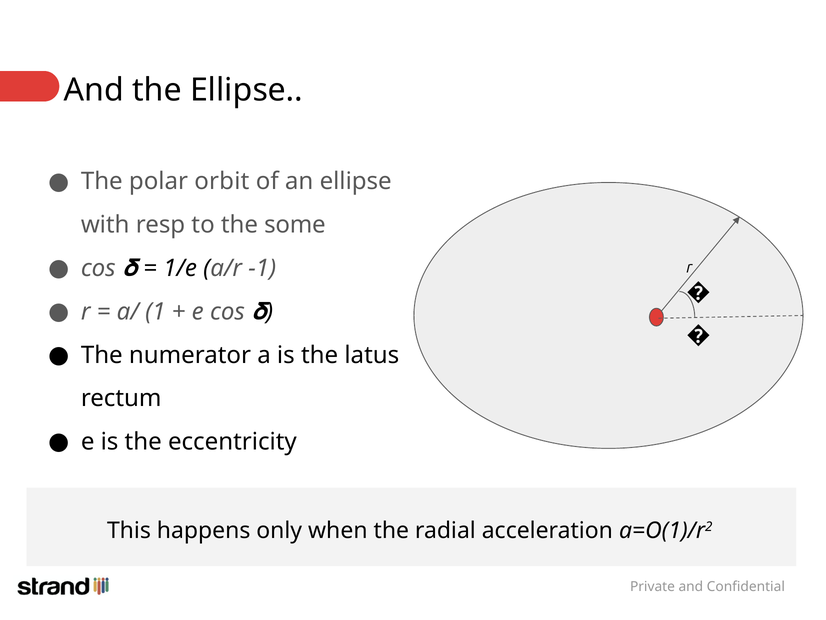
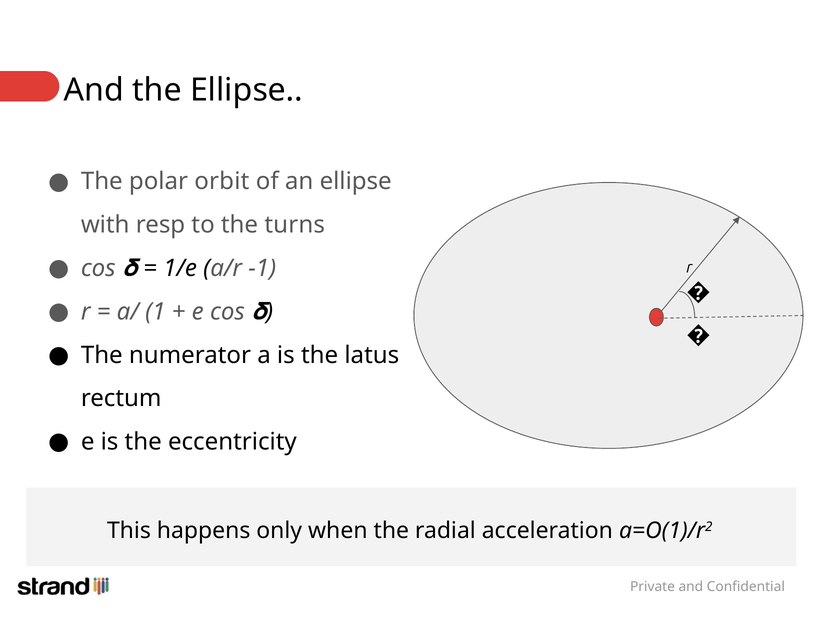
some: some -> turns (295, 225)
